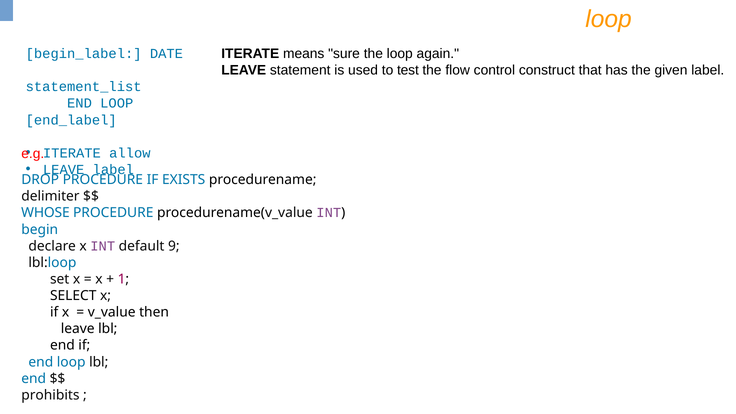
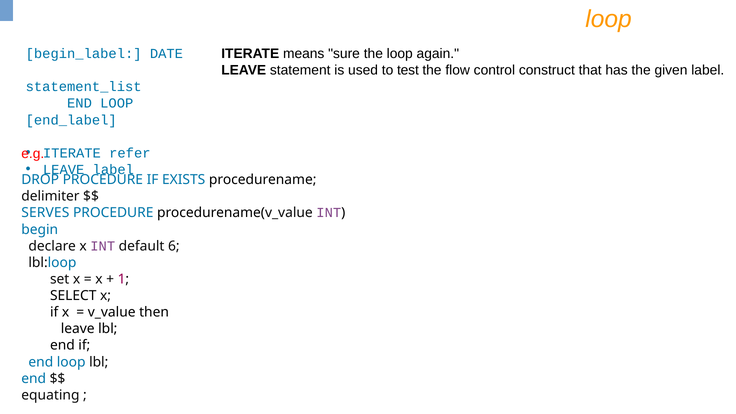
allow: allow -> refer (130, 153)
WHOSE: WHOSE -> SERVES (45, 213)
9: 9 -> 6 (174, 246)
prohibits: prohibits -> equating (50, 395)
